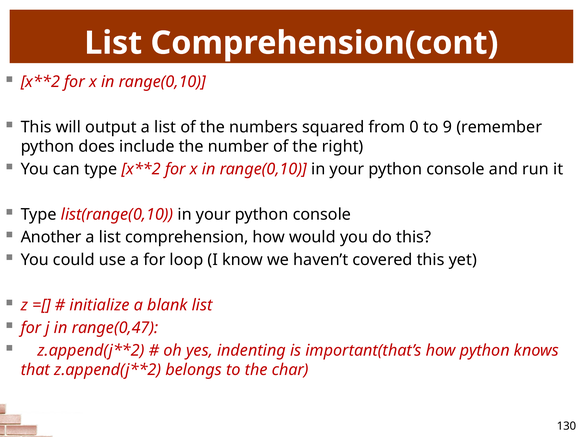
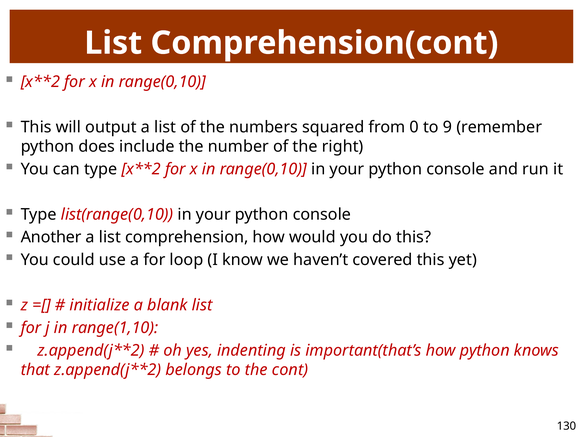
range(0,47: range(0,47 -> range(1,10 (115, 327)
char: char -> cont (290, 369)
